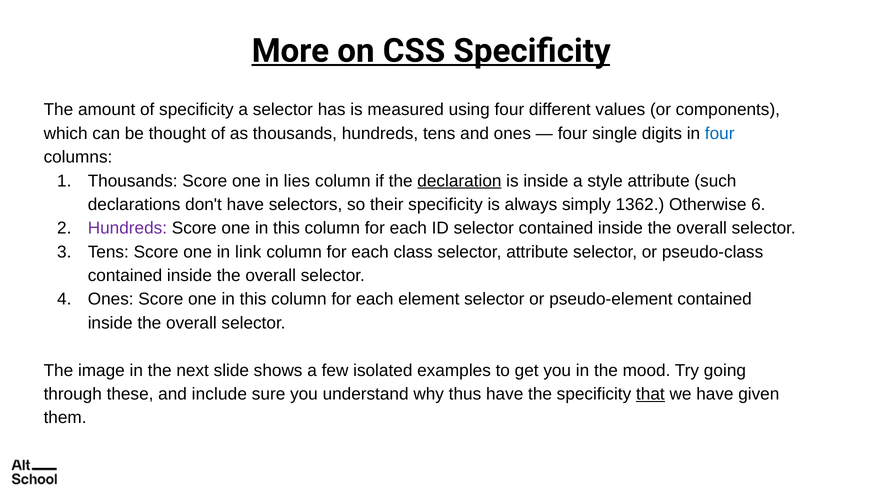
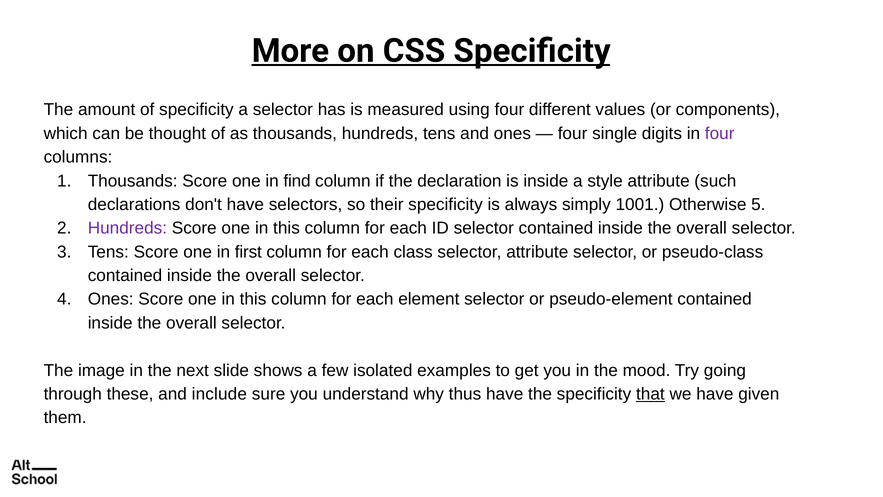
four colour: blue -> purple (720, 133)
lies: lies -> find (297, 181)
declaration underline: present -> none (459, 181)
1362: 1362 -> 1001 (640, 204)
6: 6 -> 5 (758, 204)
link: link -> first (248, 252)
